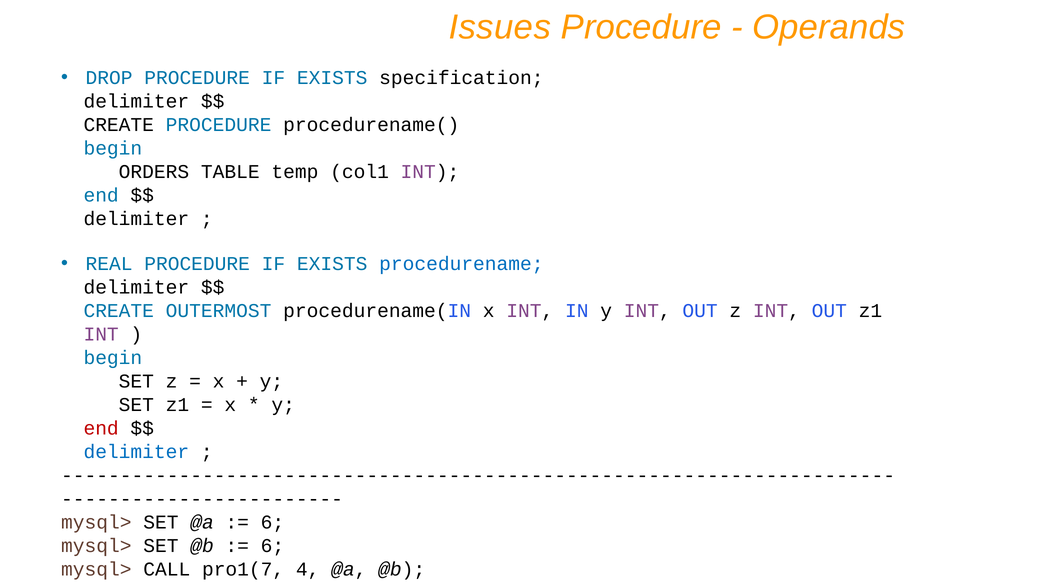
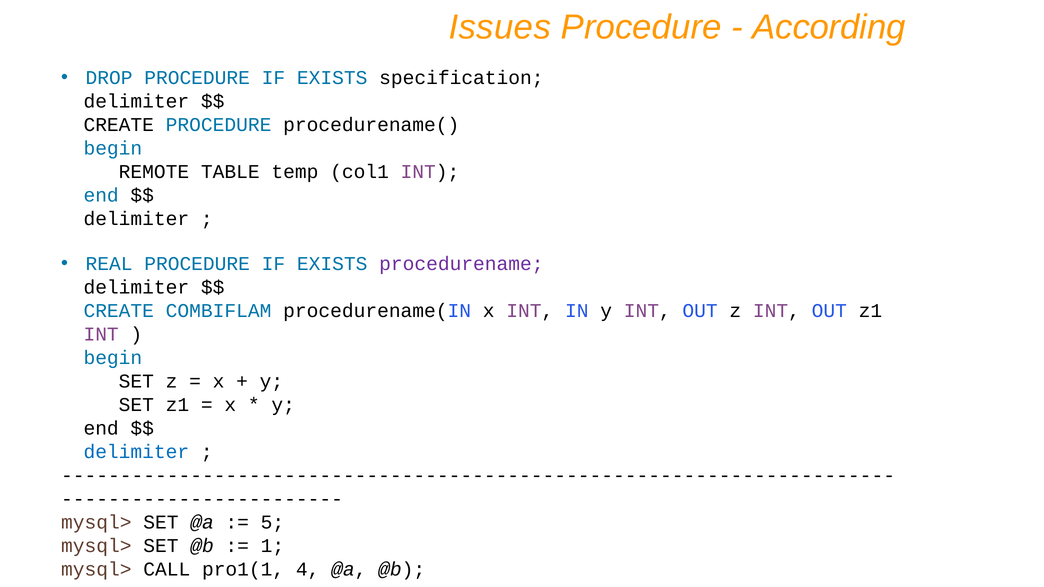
Operands: Operands -> According (829, 27)
ORDERS: ORDERS -> REMOTE (154, 172)
procedurename colour: blue -> purple (461, 264)
OUTERMOST: OUTERMOST -> COMBIFLAM (219, 311)
end colour: red -> black (101, 428)
6: 6 -> 5 (272, 522)
6: 6 -> 1 (272, 546)
pro1(7: pro1(7 -> pro1(1 (243, 569)
